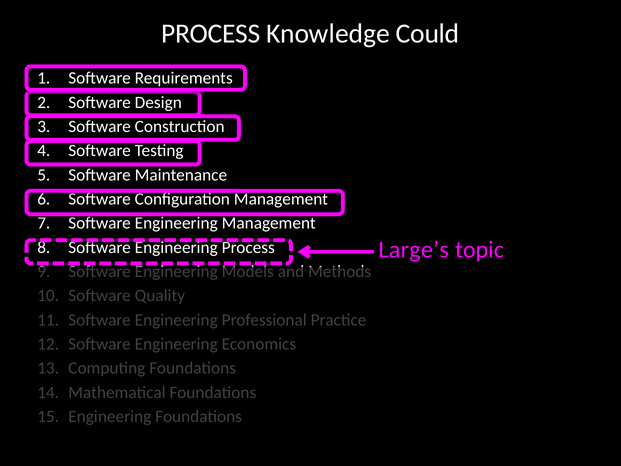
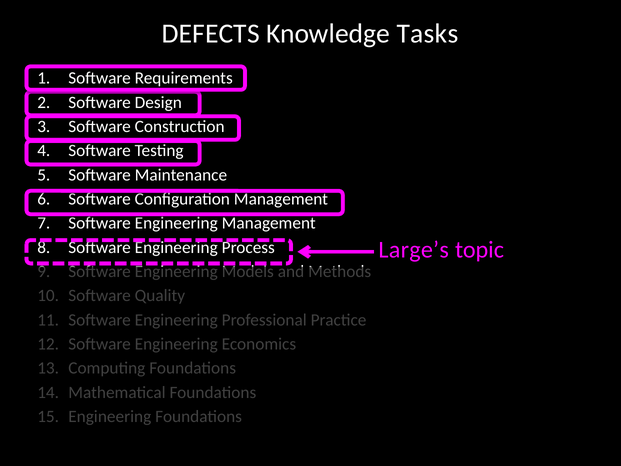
PROCESS: PROCESS -> DEFECTS (211, 34)
Could: Could -> Tasks (427, 34)
